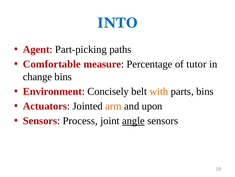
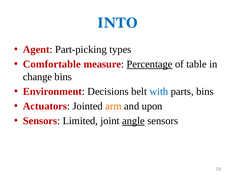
paths: paths -> types (120, 49)
Percentage underline: none -> present (150, 64)
tutor: tutor -> table (196, 64)
Concisely: Concisely -> Decisions (108, 91)
with colour: orange -> blue (159, 91)
Process: Process -> Limited (80, 120)
